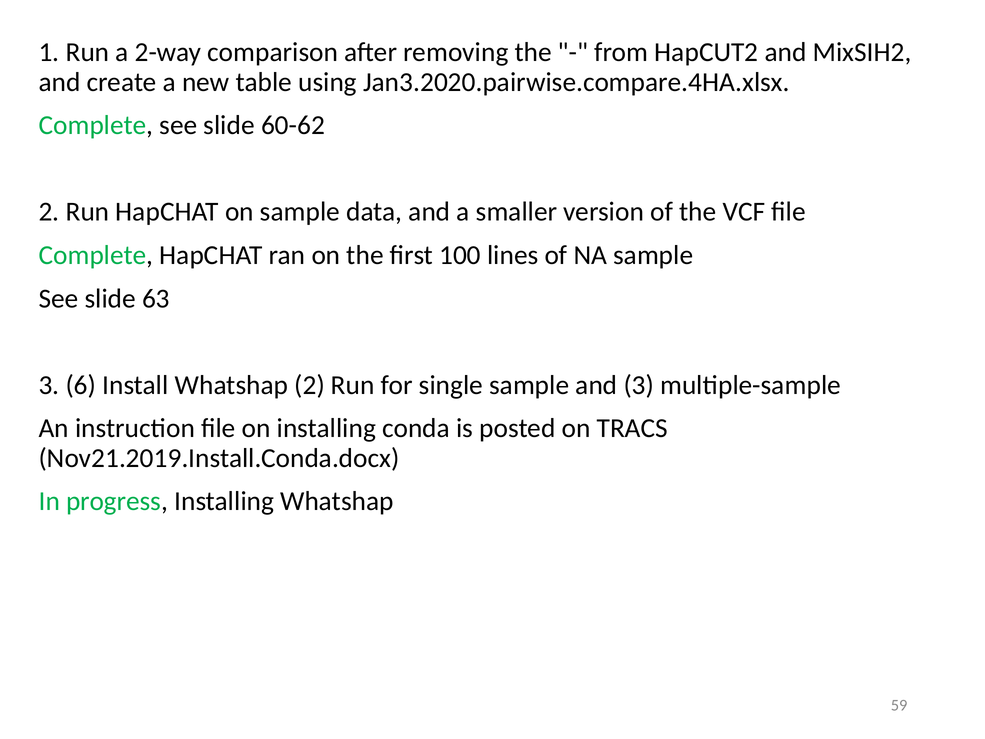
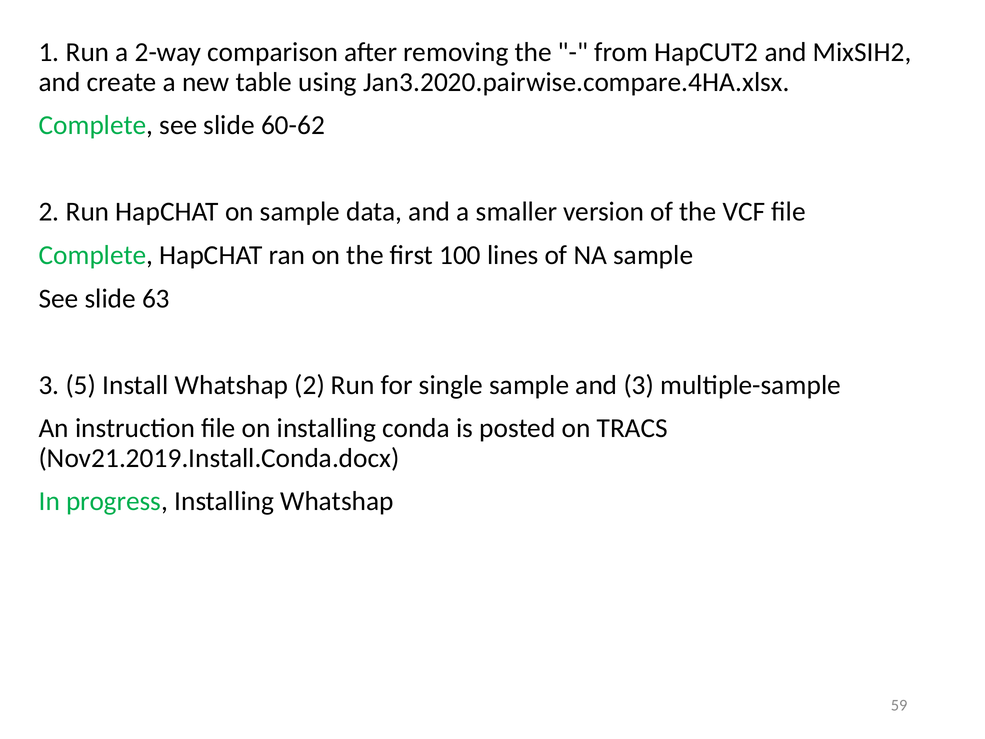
6: 6 -> 5 (81, 385)
